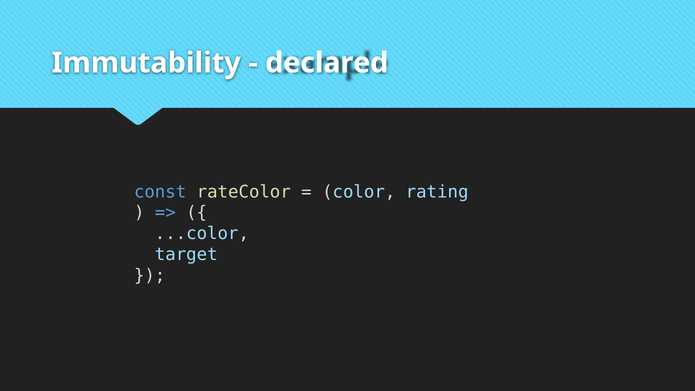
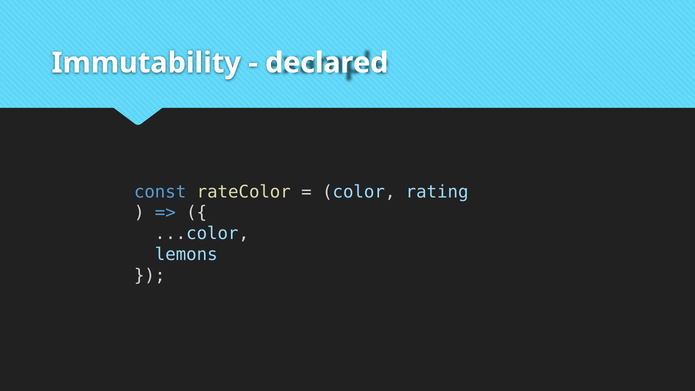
target: target -> lemons (186, 254)
